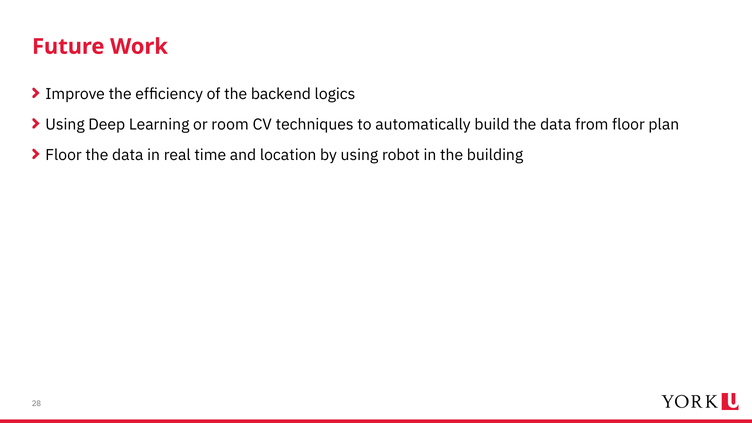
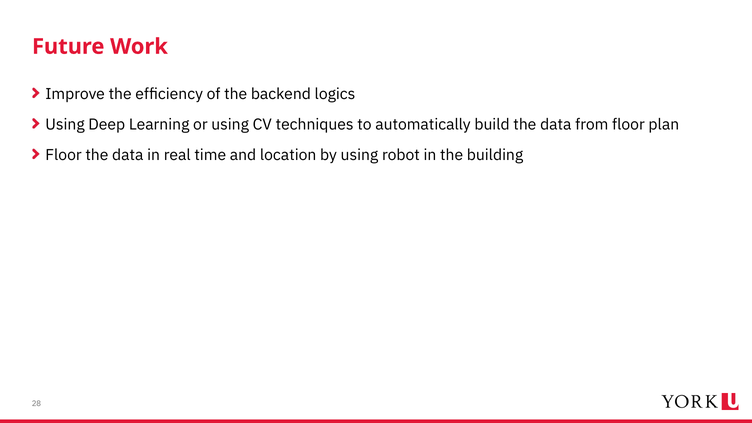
or room: room -> using (230, 124)
